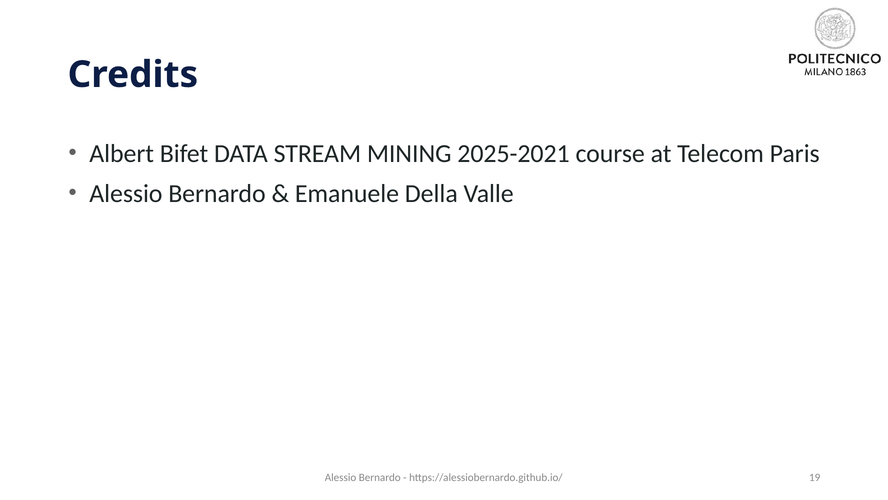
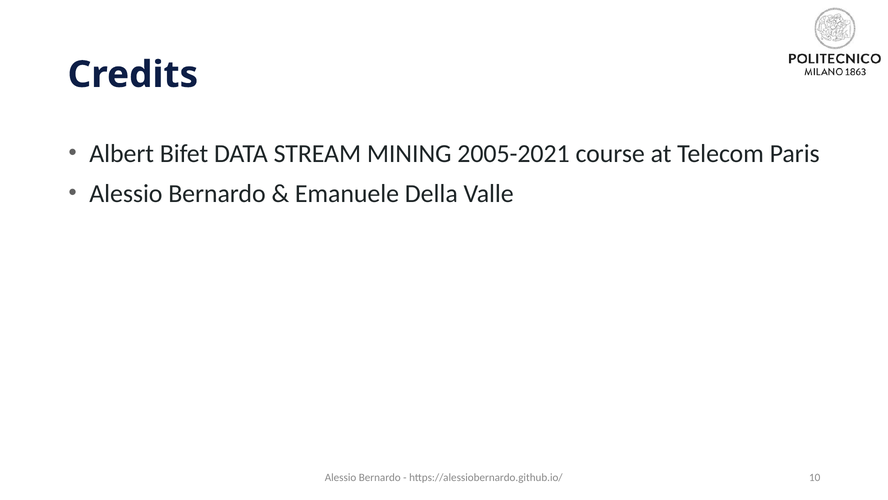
2025-2021: 2025-2021 -> 2005-2021 (514, 154)
19: 19 -> 10 (815, 477)
